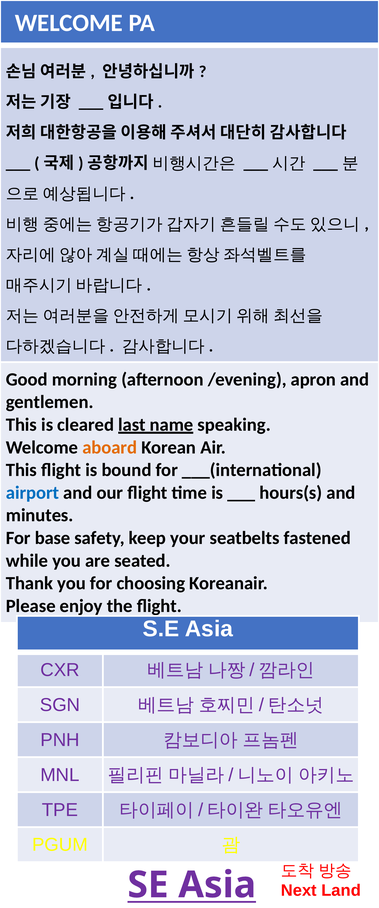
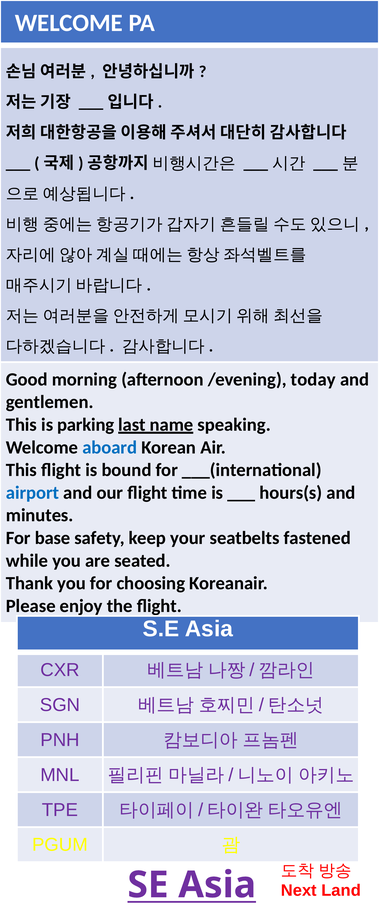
apron: apron -> today (313, 379)
cleared: cleared -> parking (86, 424)
aboard colour: orange -> blue (110, 447)
